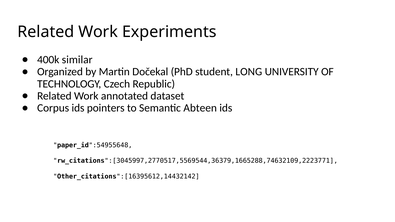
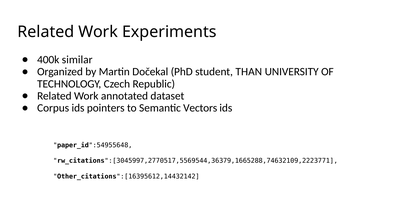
LONG: LONG -> THAN (249, 72)
Abteen: Abteen -> Vectors (200, 108)
